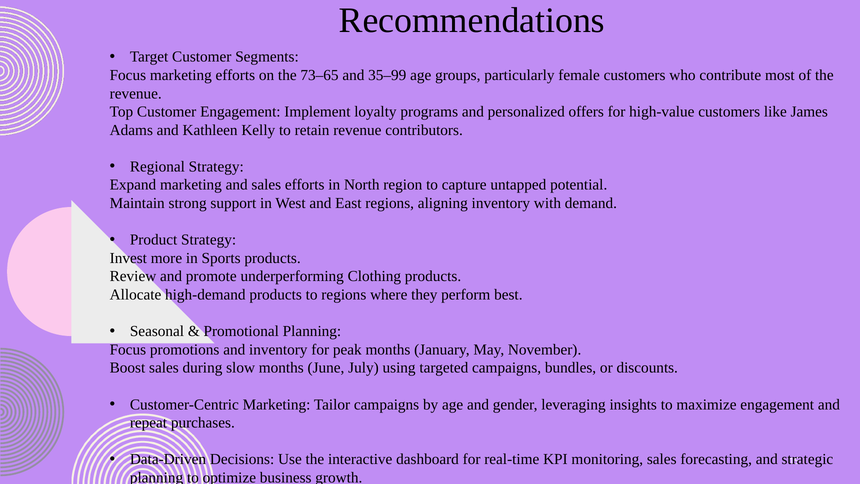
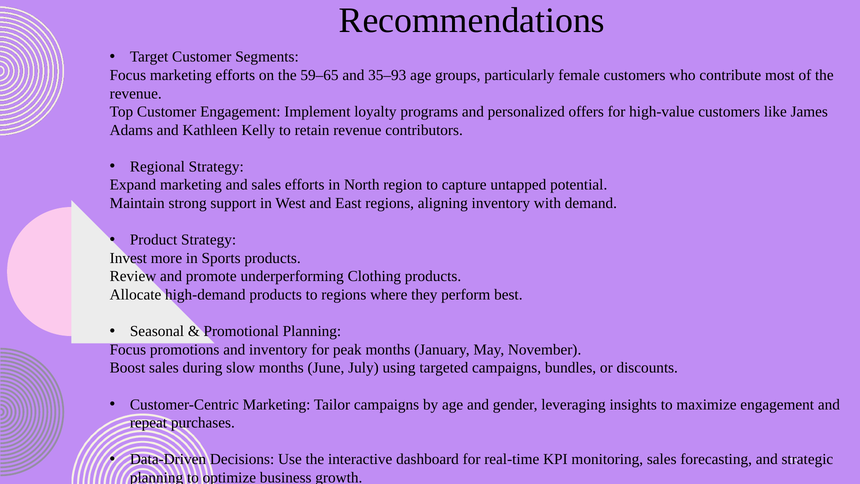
73–65: 73–65 -> 59–65 (319, 75)
35–99: 35–99 -> 35–93 (387, 75)
